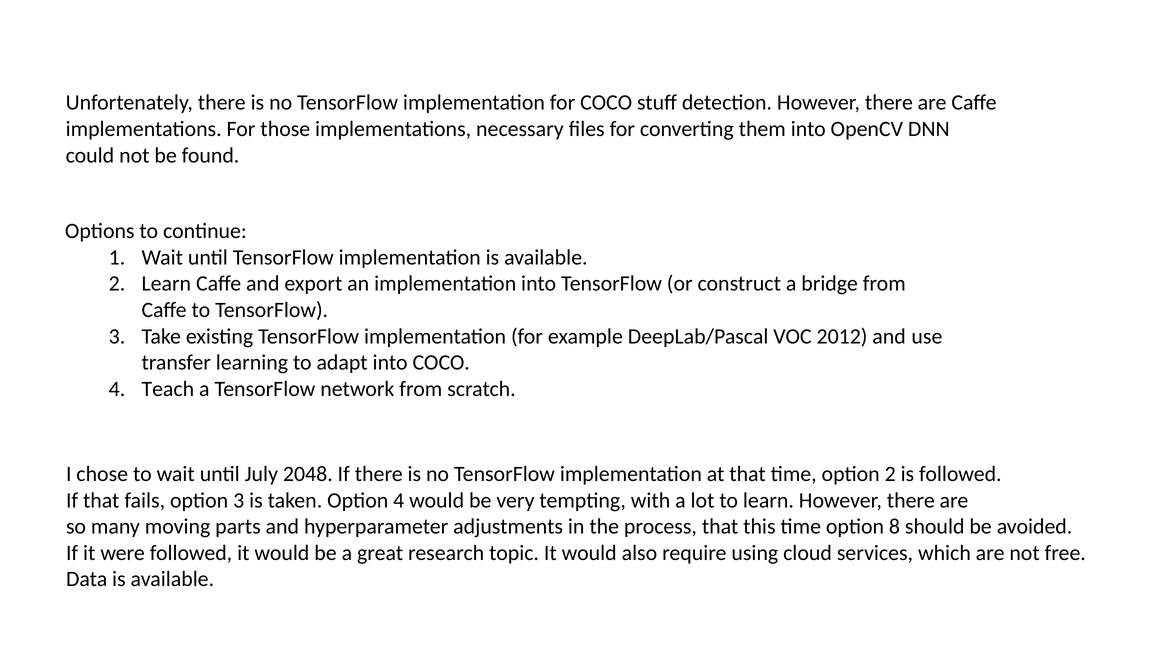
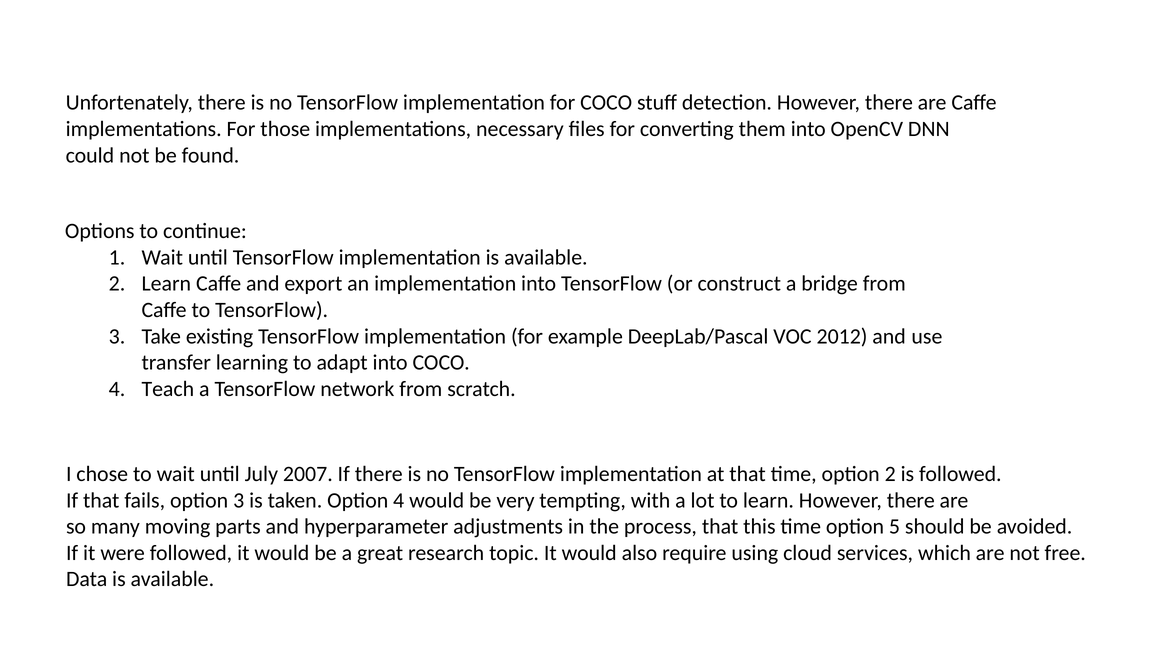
2048: 2048 -> 2007 (308, 474)
8: 8 -> 5 (895, 526)
